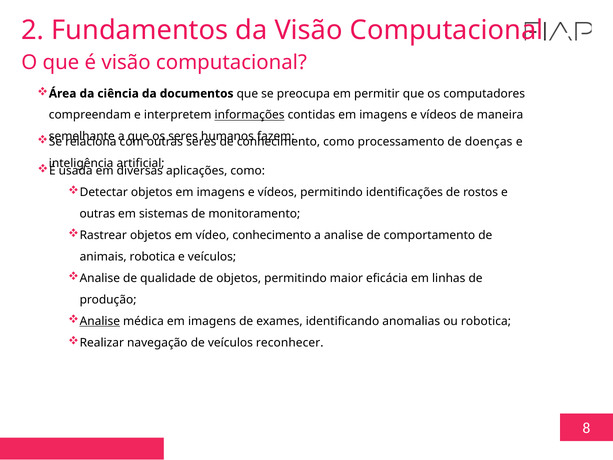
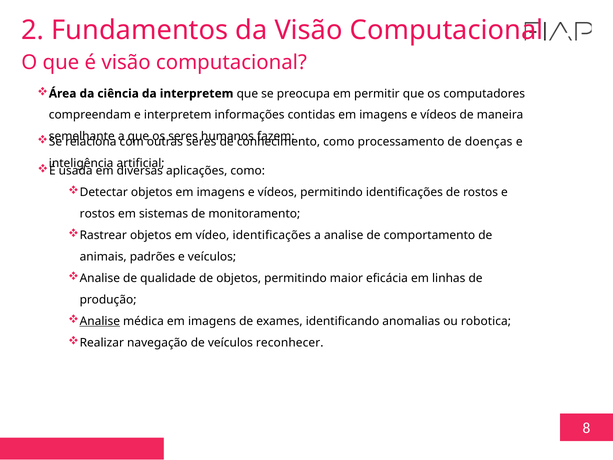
da documentos: documentos -> interpretem (197, 94)
informações underline: present -> none (250, 115)
outras: outras -> rostos (97, 214)
vídeo conhecimento: conhecimento -> identificações (272, 235)
animais robotica: robotica -> padrões (152, 257)
